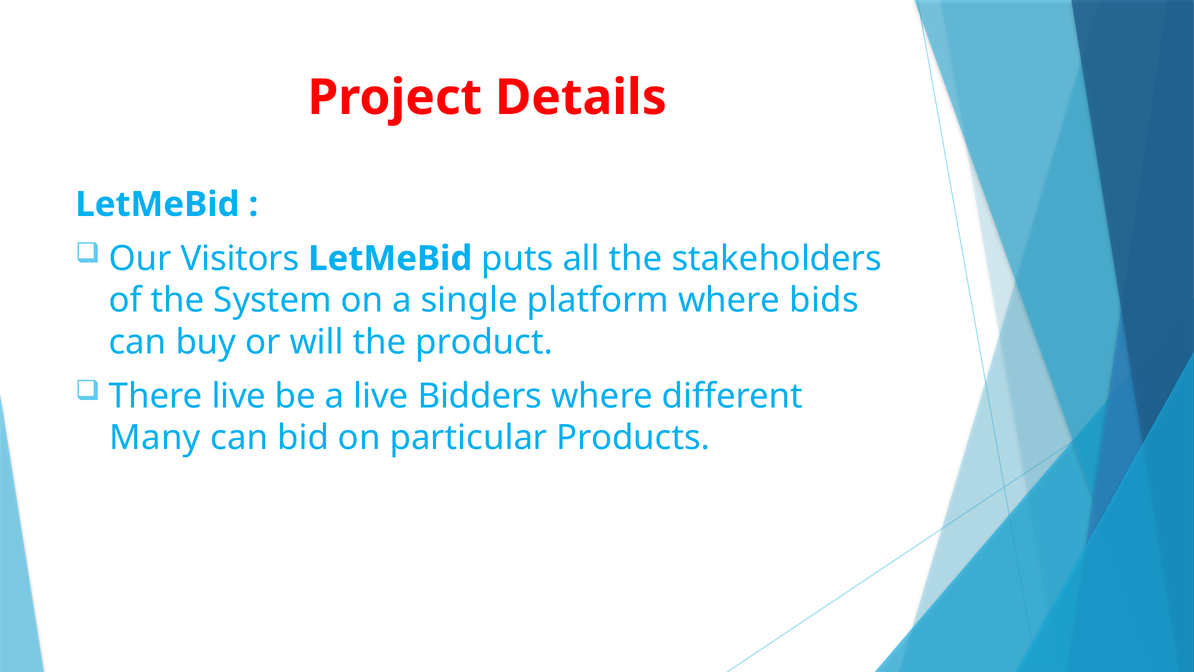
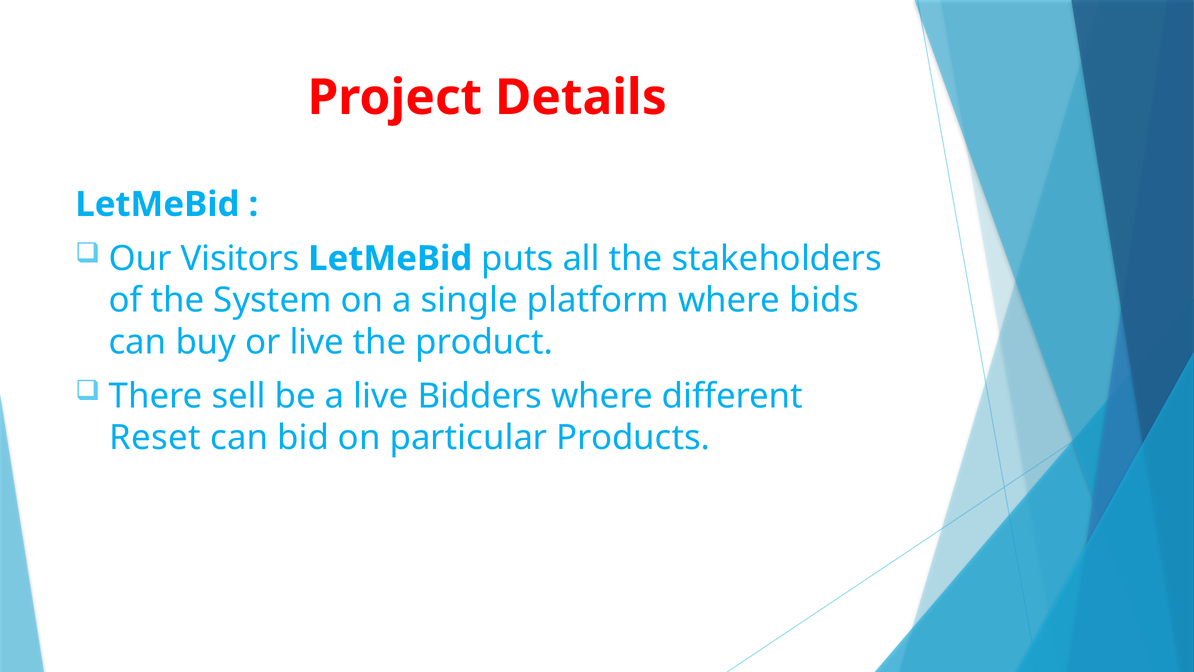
or will: will -> live (317, 342)
There live: live -> sell (239, 396)
Many: Many -> Reset (155, 438)
